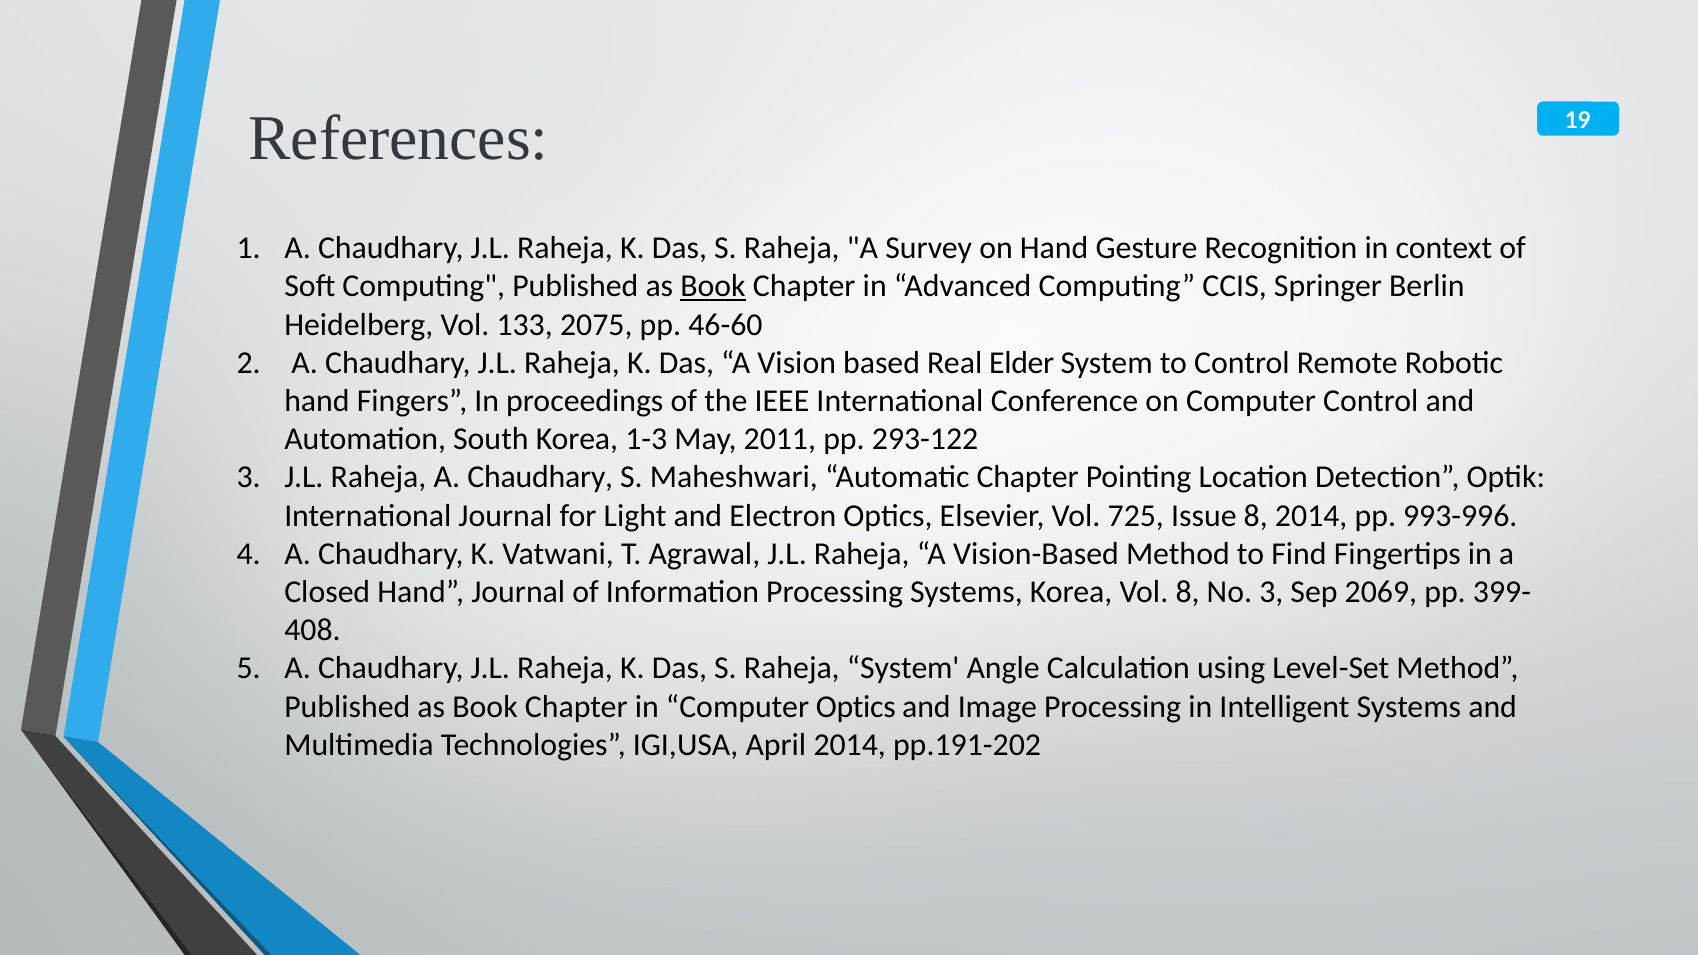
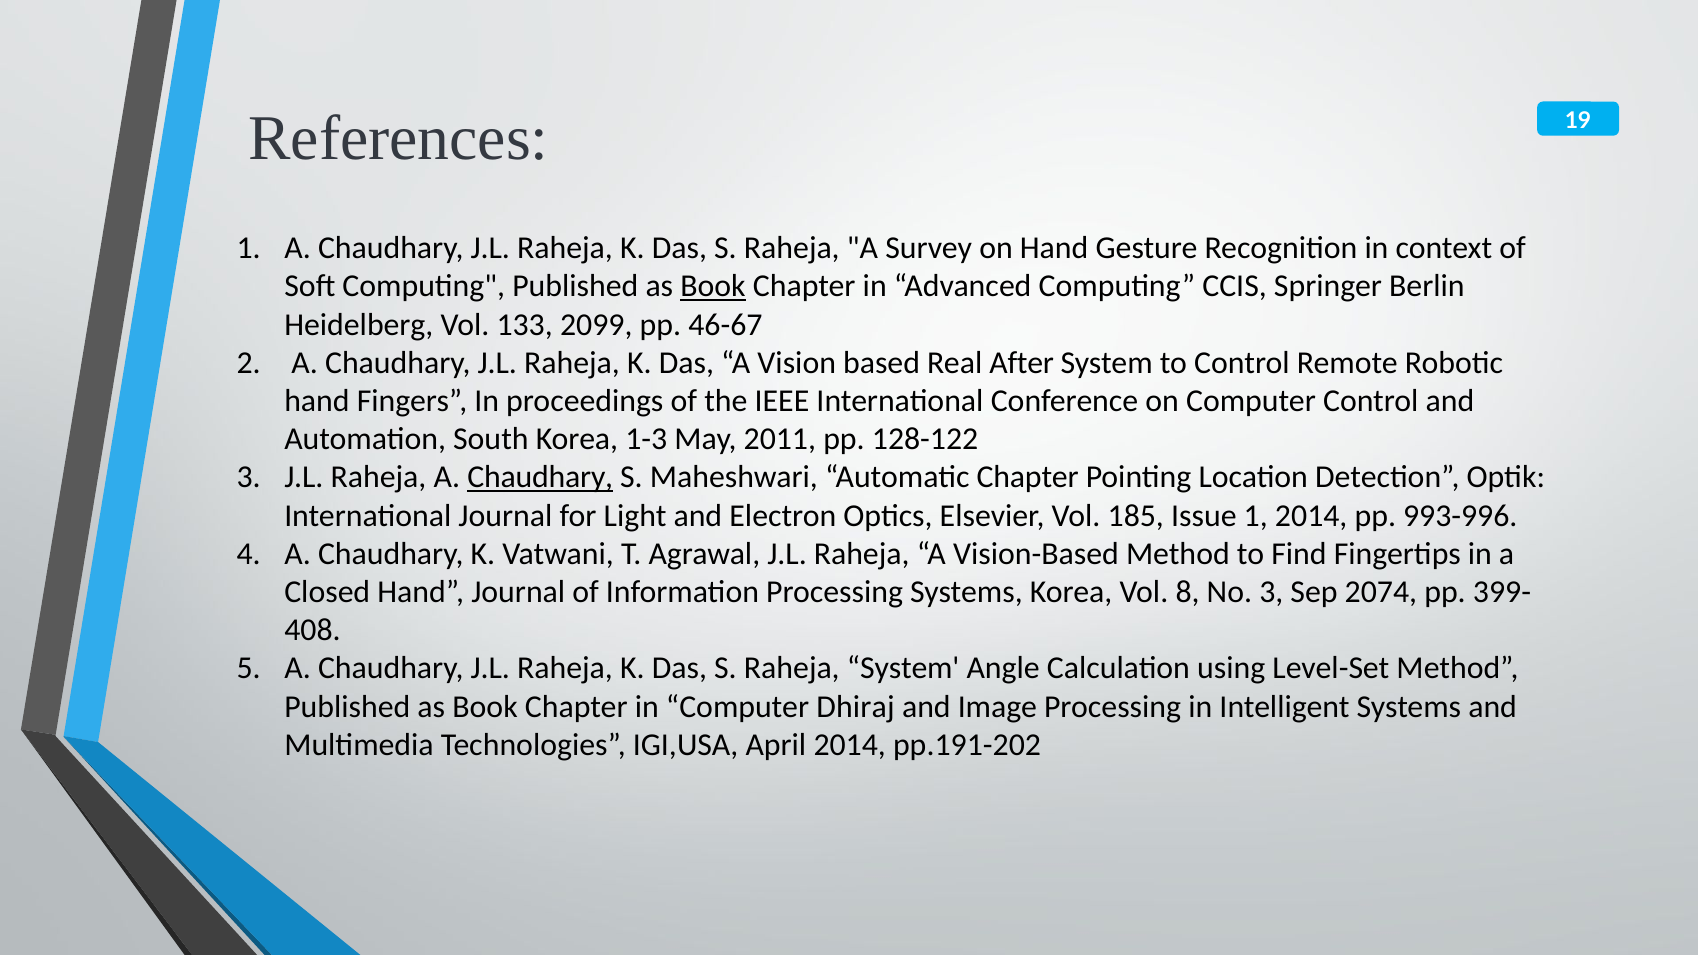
2075: 2075 -> 2099 (596, 325)
46-60: 46-60 -> 46-67 (725, 325)
Elder: Elder -> After (1022, 363)
293-122: 293-122 -> 128-122 (925, 439)
Chaudhary underline: none -> present (540, 477)
725: 725 -> 185 (1136, 516)
Issue 8: 8 -> 1 (1256, 516)
2069: 2069 -> 2074 (1381, 592)
Computer Optics: Optics -> Dhiraj (856, 707)
